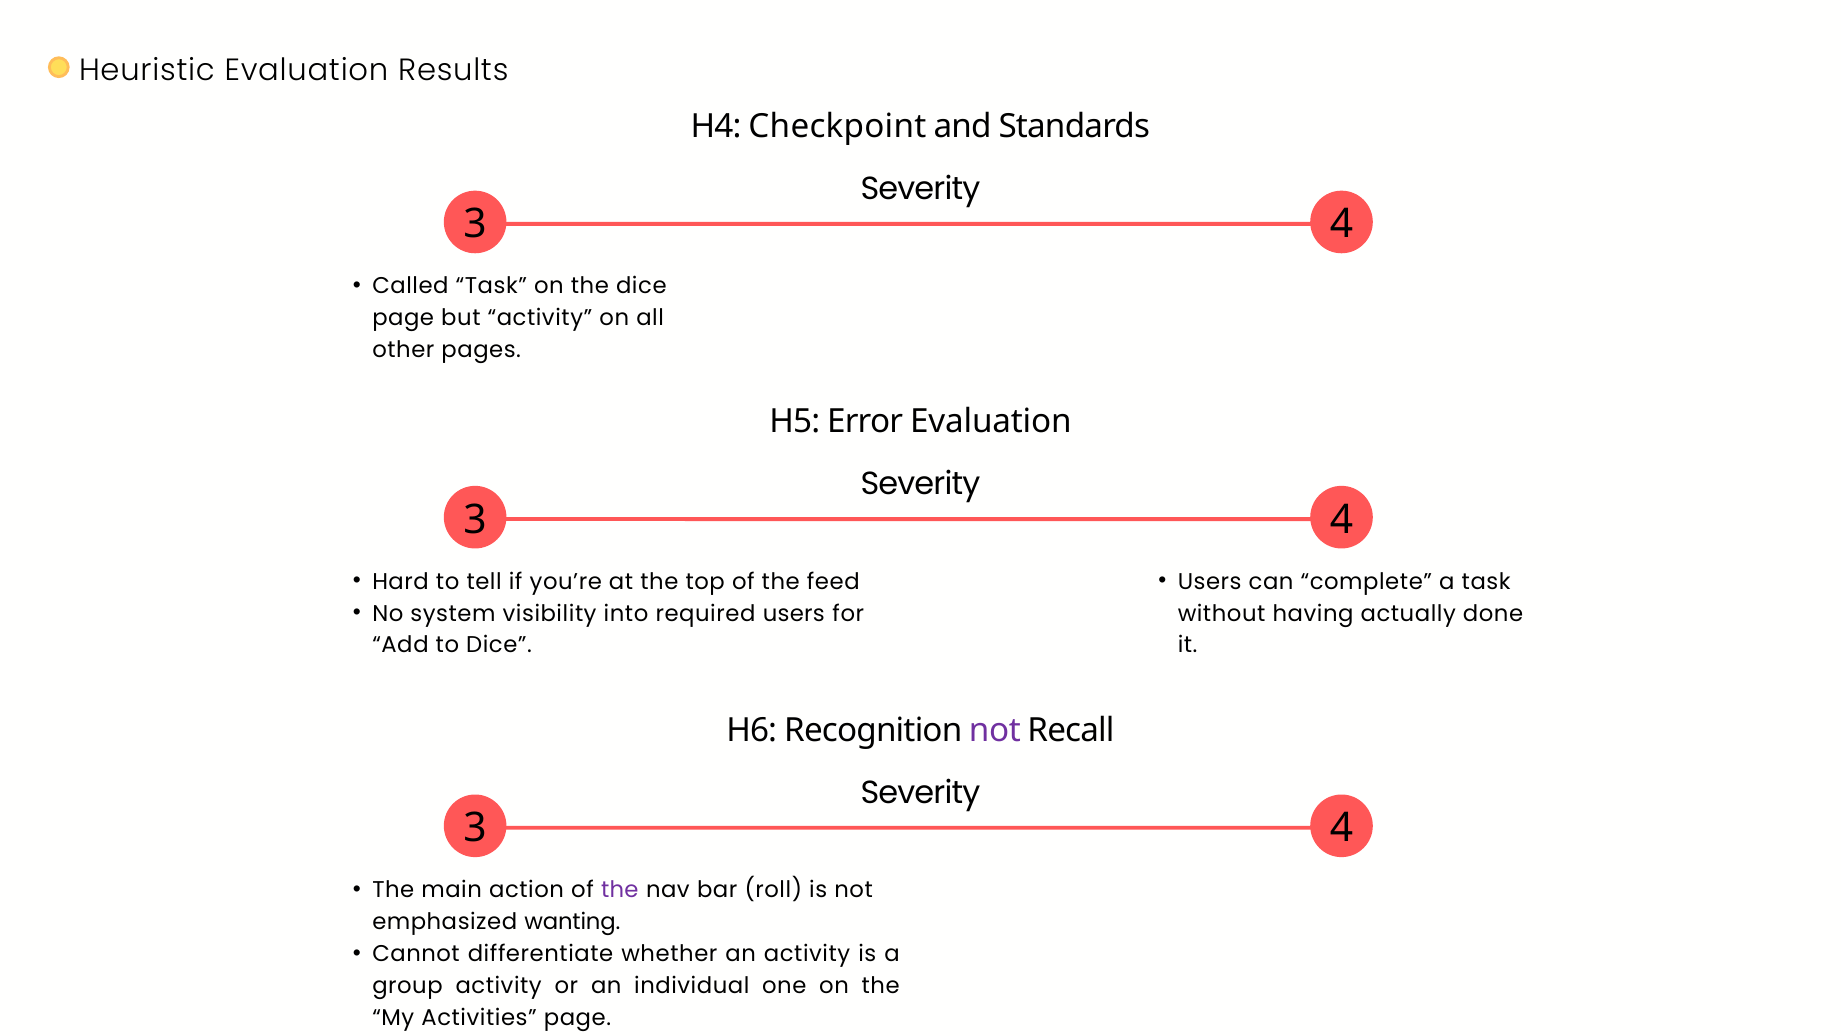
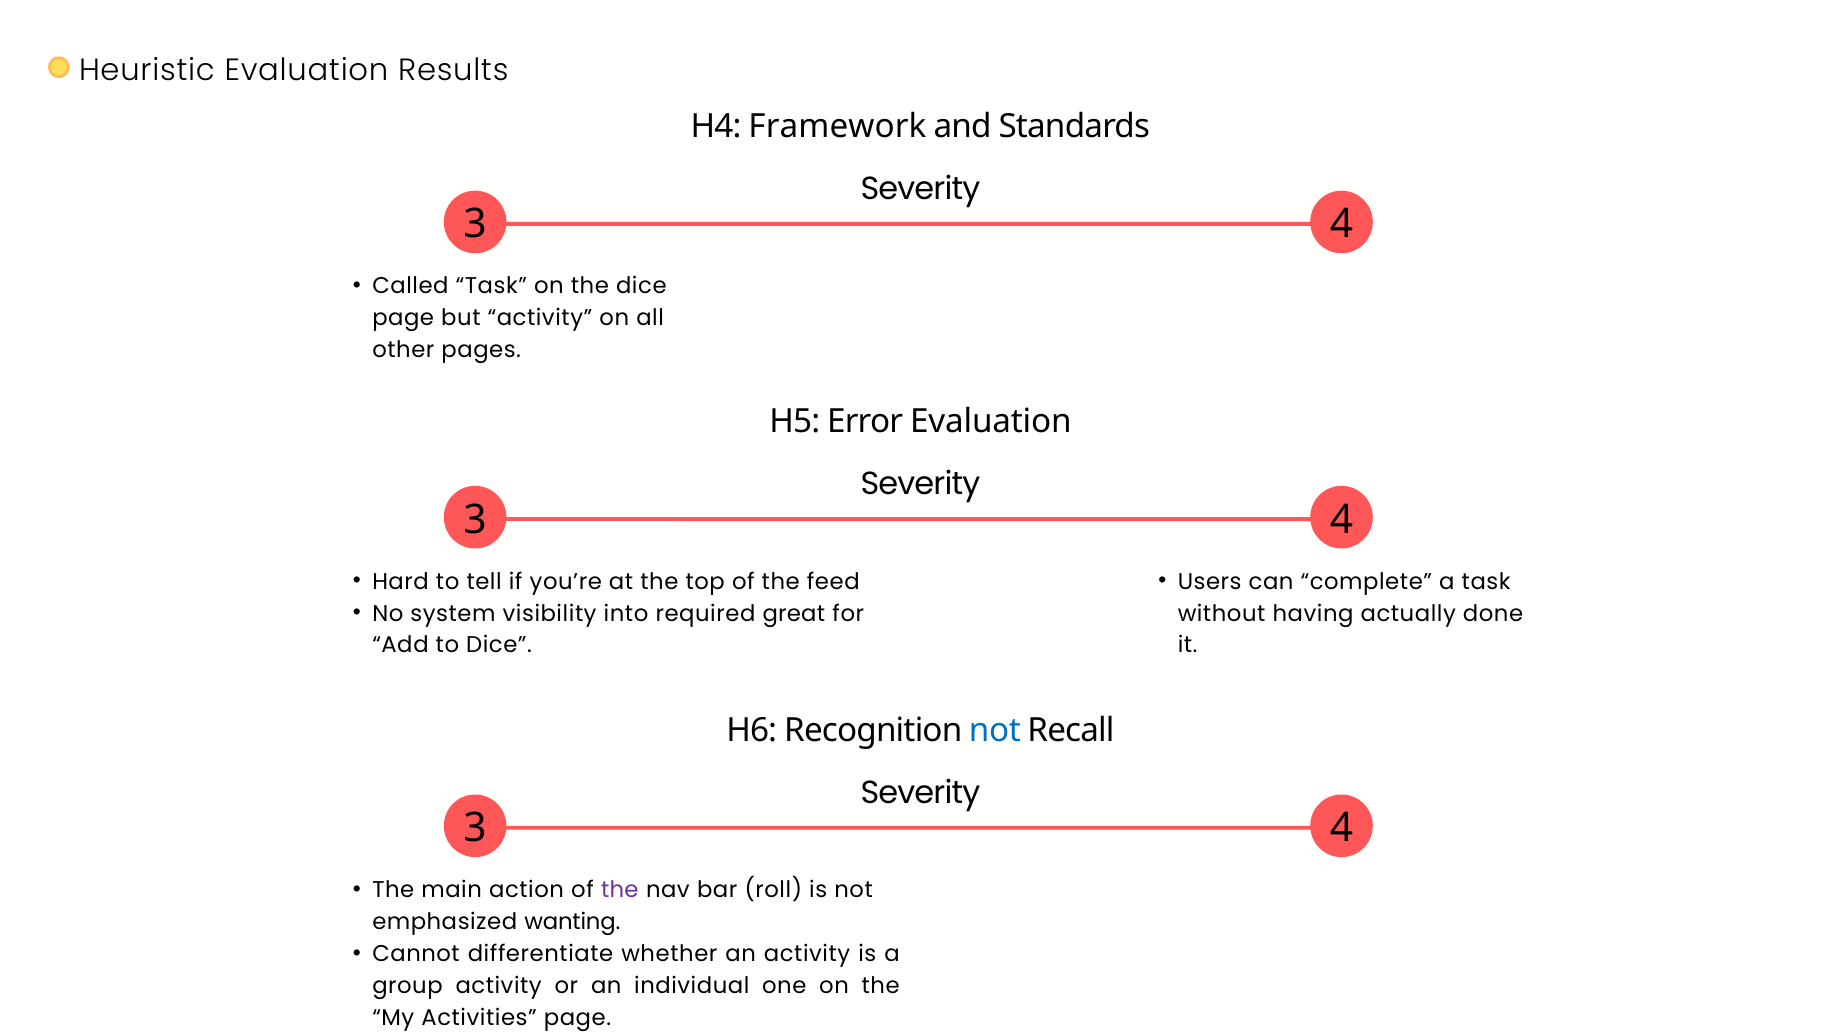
Checkpoint: Checkpoint -> Framework (837, 127)
required users: users -> great (794, 613)
not colour: purple -> blue (995, 730)
